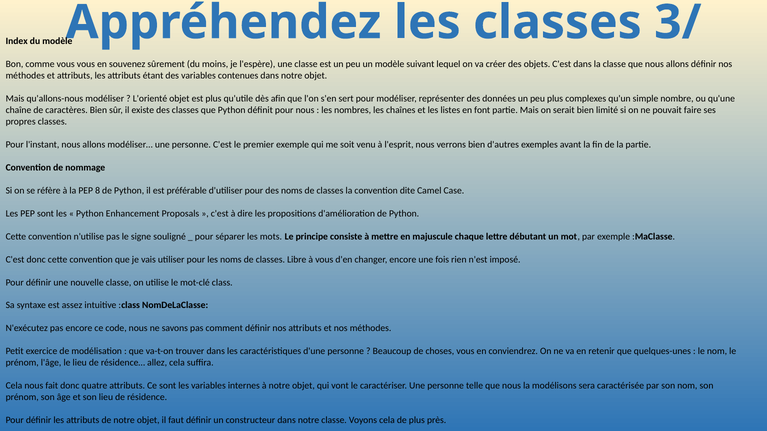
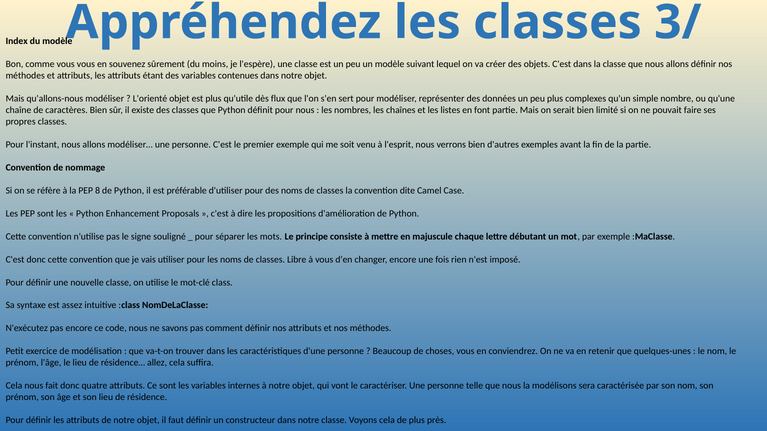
afin: afin -> flux (278, 99)
